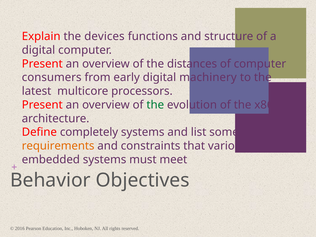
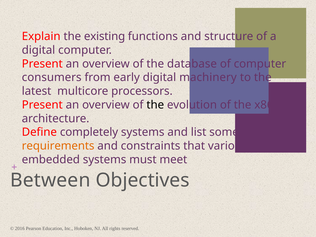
devices: devices -> existing (105, 36)
distances: distances -> database (192, 64)
the colour: green -> black (155, 105)
Behavior: Behavior -> Between (50, 180)
